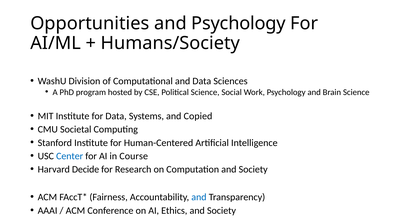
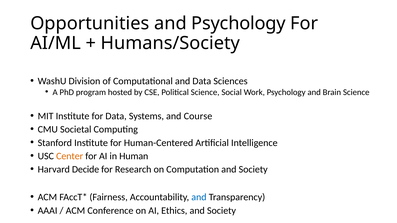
Copied: Copied -> Course (198, 116)
Center colour: blue -> orange (70, 156)
Course: Course -> Human (134, 156)
